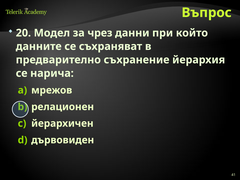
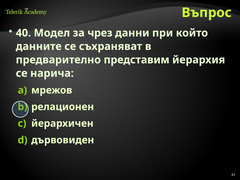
20: 20 -> 40 (23, 33)
съхранение: съхранение -> представим (137, 60)
